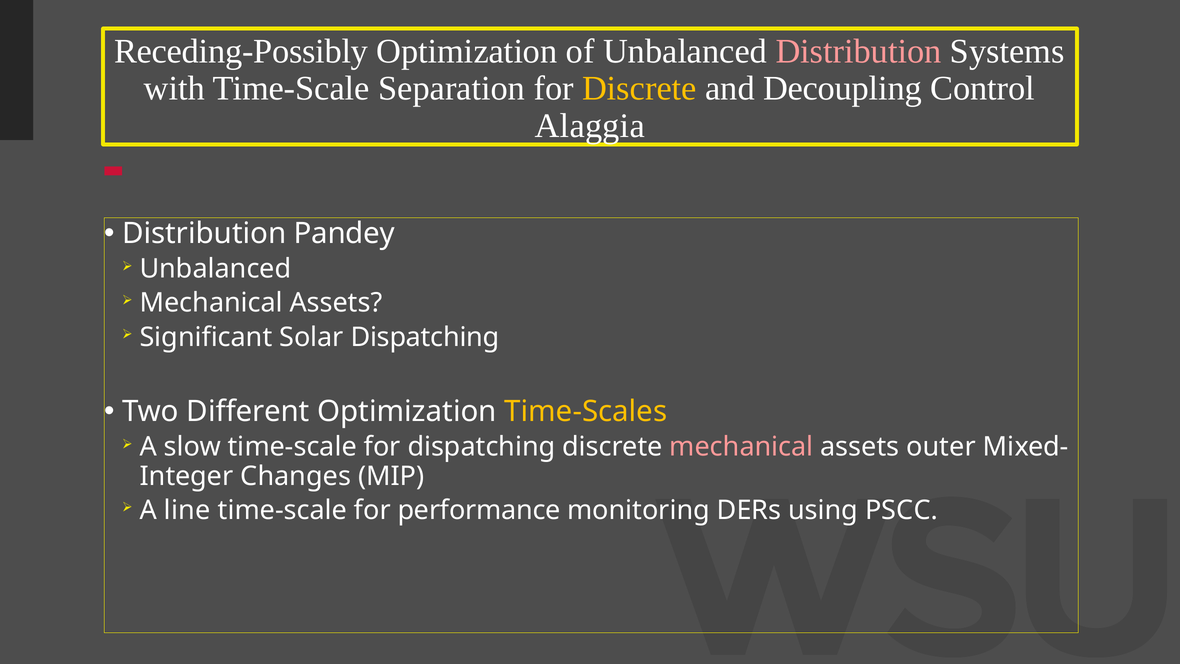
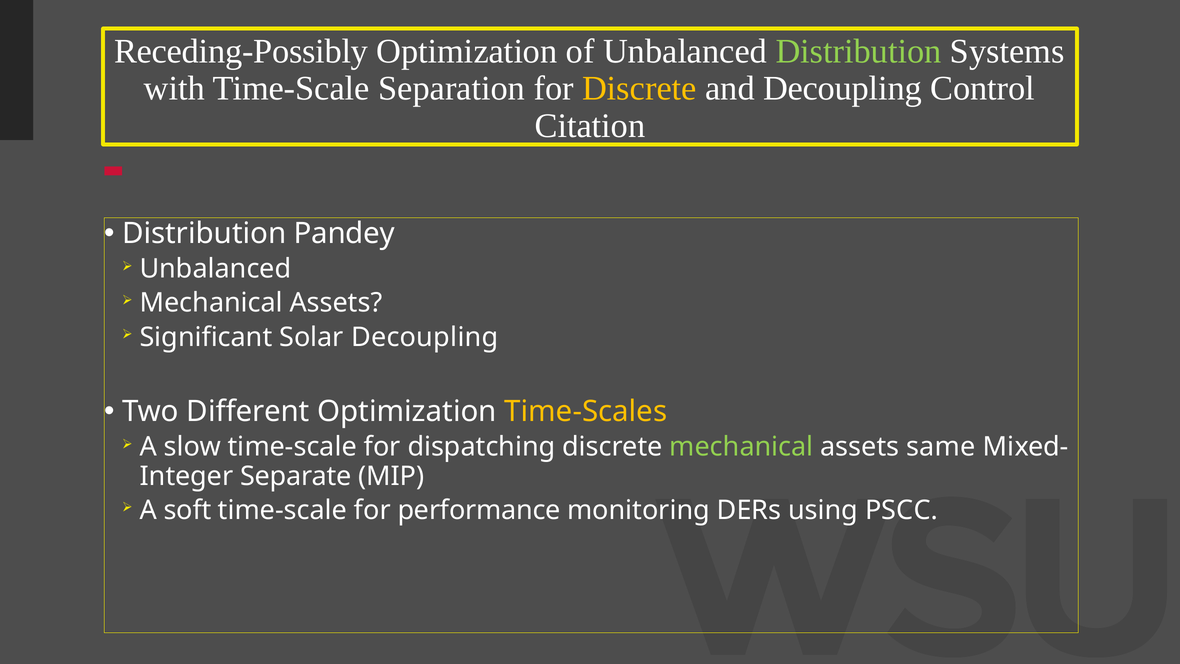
Distribution colour: pink -> light green (859, 51)
Alaggia: Alaggia -> Citation (590, 126)
Solar Dispatching: Dispatching -> Decoupling (425, 337)
mechanical colour: pink -> light green (741, 447)
outer: outer -> same (941, 447)
Changes: Changes -> Separate (296, 476)
line: line -> soft (188, 510)
